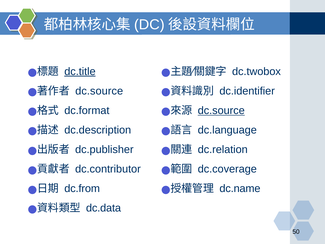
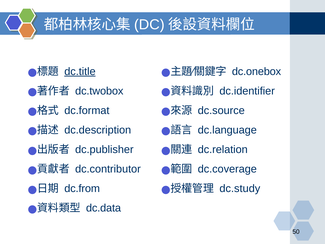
dc.twobox: dc.twobox -> dc.onebox (257, 71)
dc.source: dc.source -> dc.twobox (99, 91)
dc.source underline: present -> none (221, 110)
dc.name: dc.name -> dc.study (240, 188)
